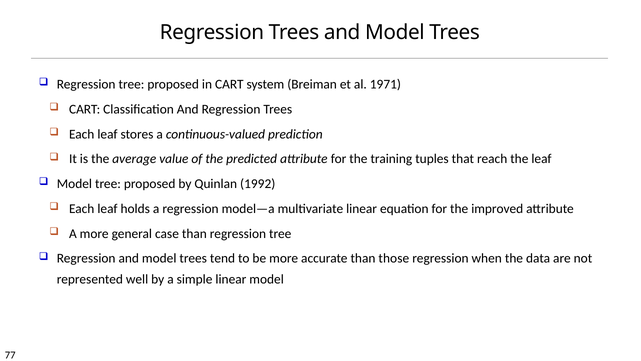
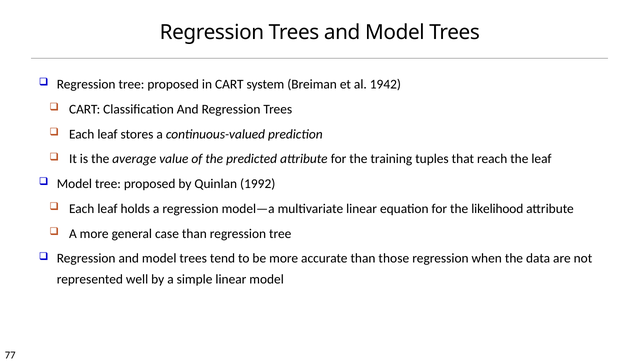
1971: 1971 -> 1942 (385, 84)
improved: improved -> likelihood (497, 209)
